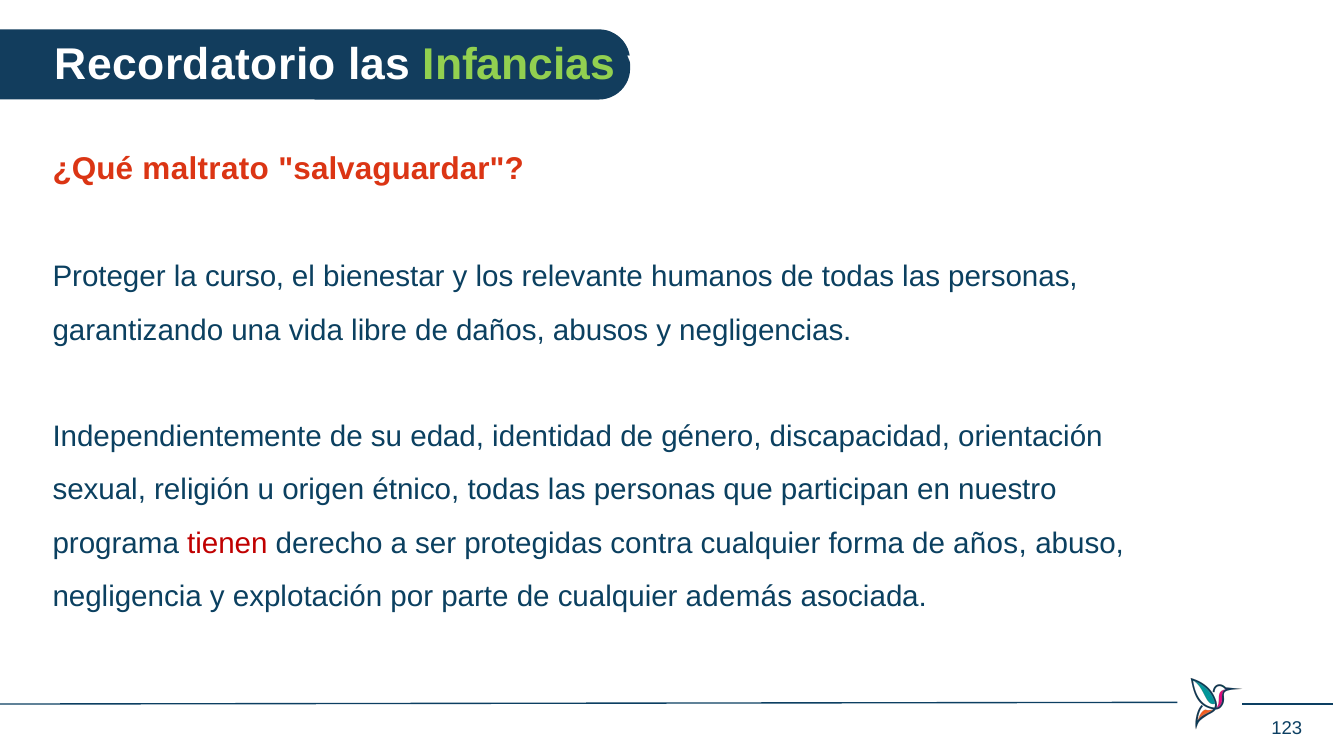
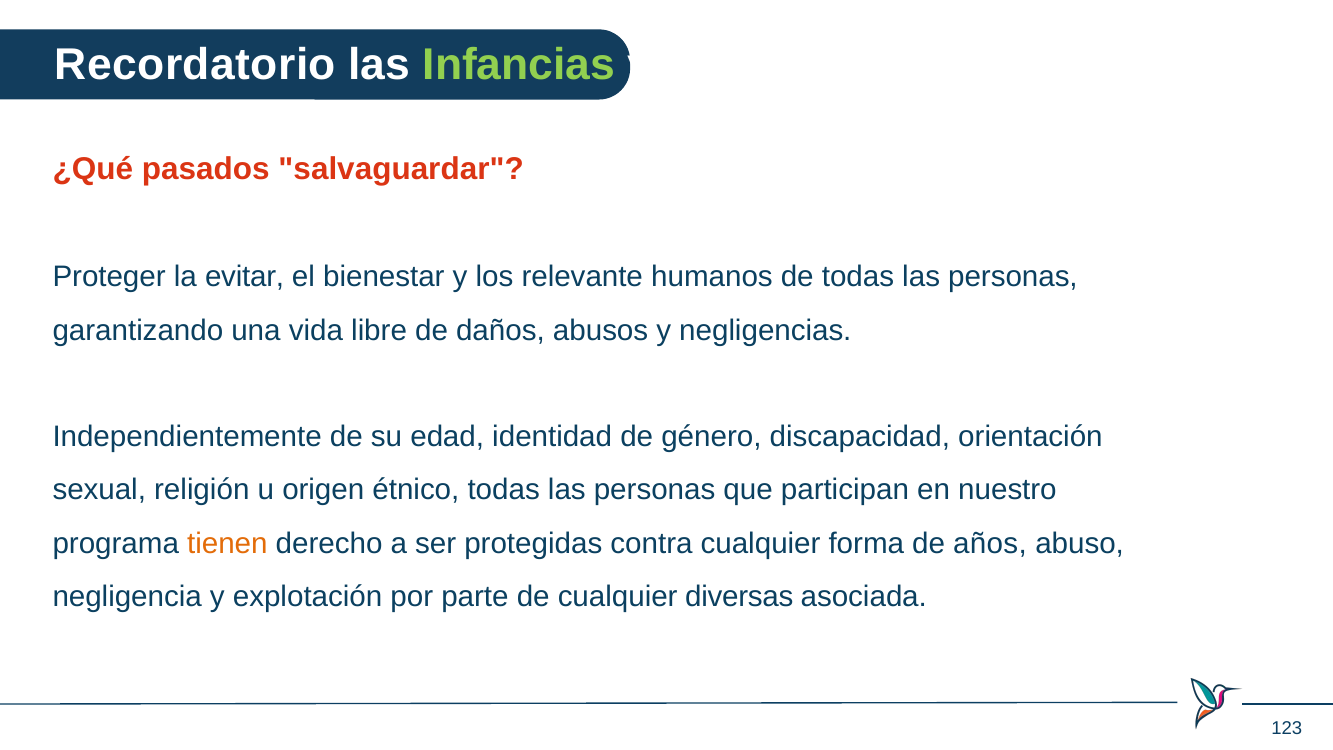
maltrato: maltrato -> pasados (206, 169)
curso: curso -> evitar (245, 277)
tienen colour: red -> orange (227, 543)
además: además -> diversas (739, 597)
